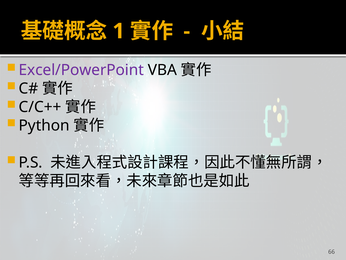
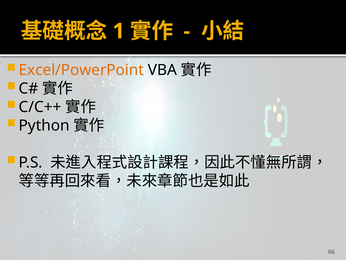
Excel/PowerPoint colour: purple -> orange (81, 70)
